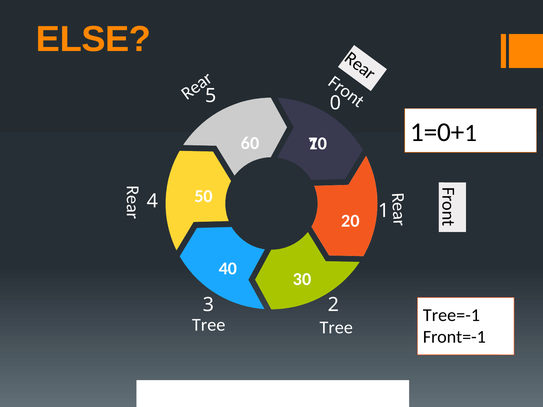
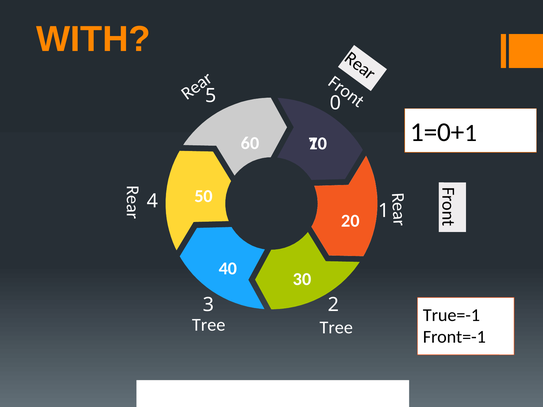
ELSE: ELSE -> WITH (93, 39)
Tree=-1: Tree=-1 -> True=-1 (451, 315)
